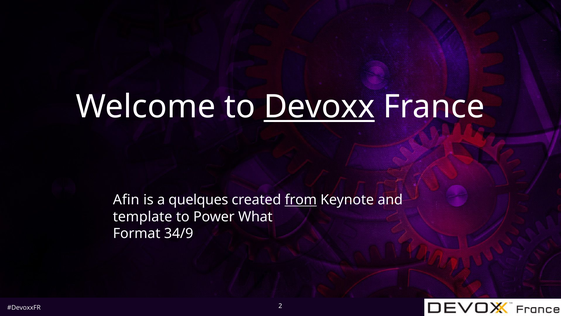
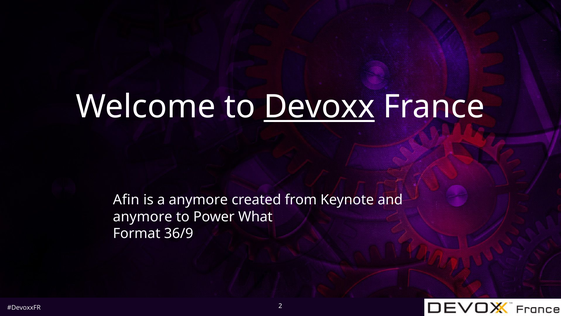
a quelques: quelques -> anymore (198, 200)
from underline: present -> none (301, 200)
template: template -> anymore (143, 216)
34/9: 34/9 -> 36/9 (179, 233)
